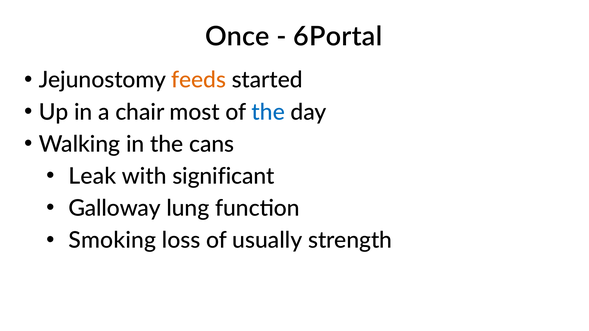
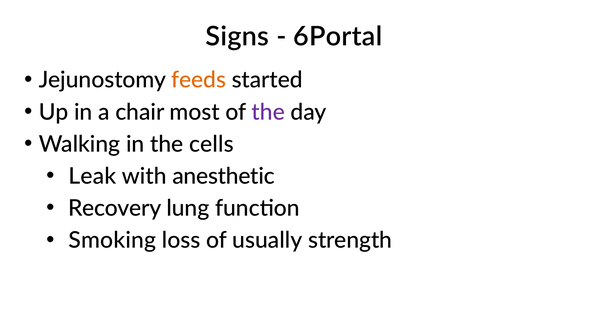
Once: Once -> Signs (237, 36)
the colour: blue -> purple (268, 112)
cans: cans -> cells (211, 144)
significant: significant -> anesthetic (223, 176)
Galloway: Galloway -> Recovery (115, 209)
